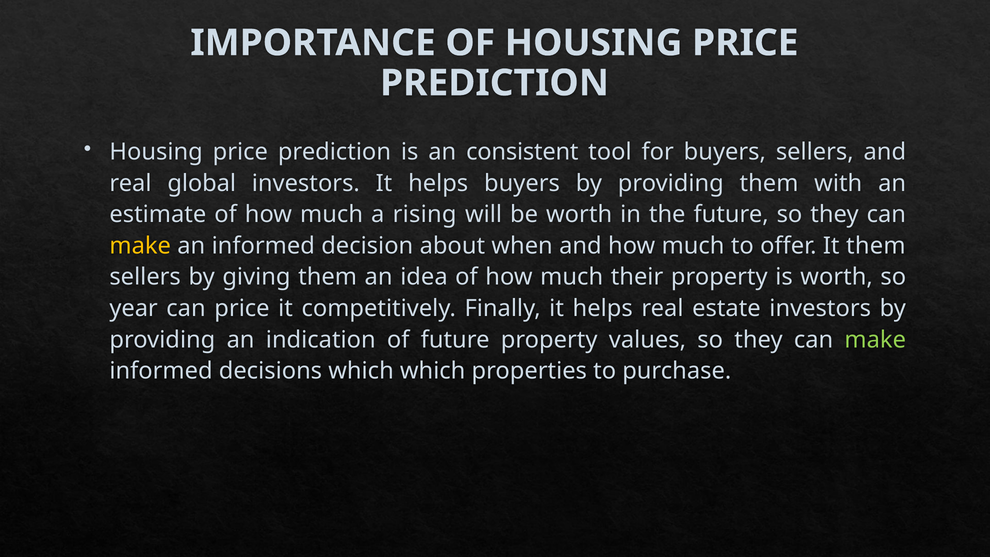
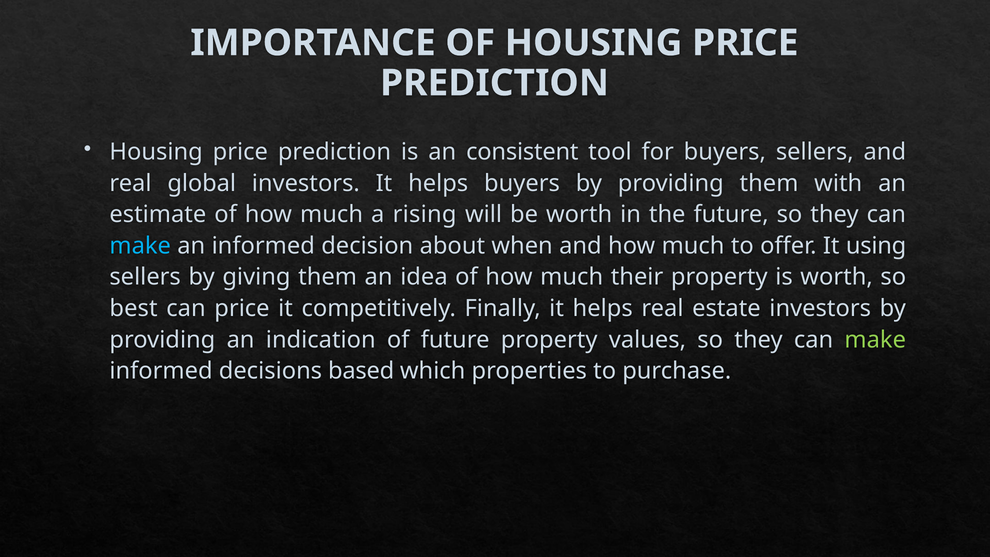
make colour: yellow -> light blue (140, 246)
It them: them -> using (876, 246)
year: year -> best (134, 308)
decisions which: which -> based (361, 371)
